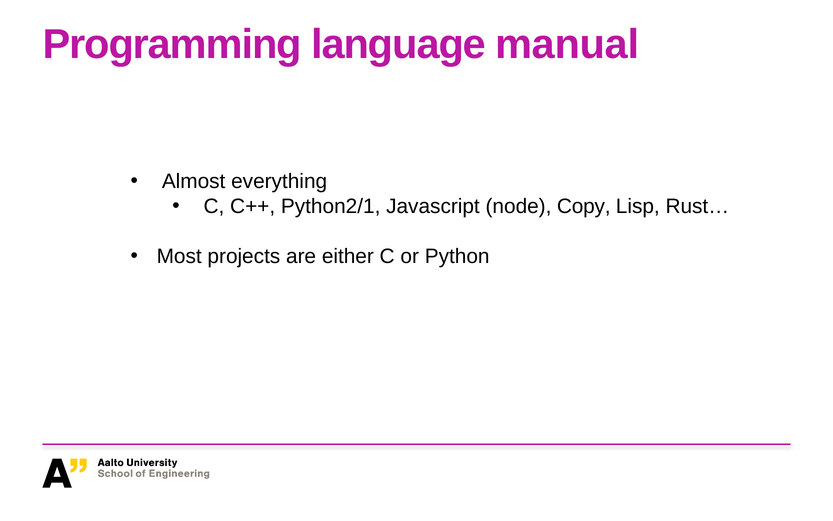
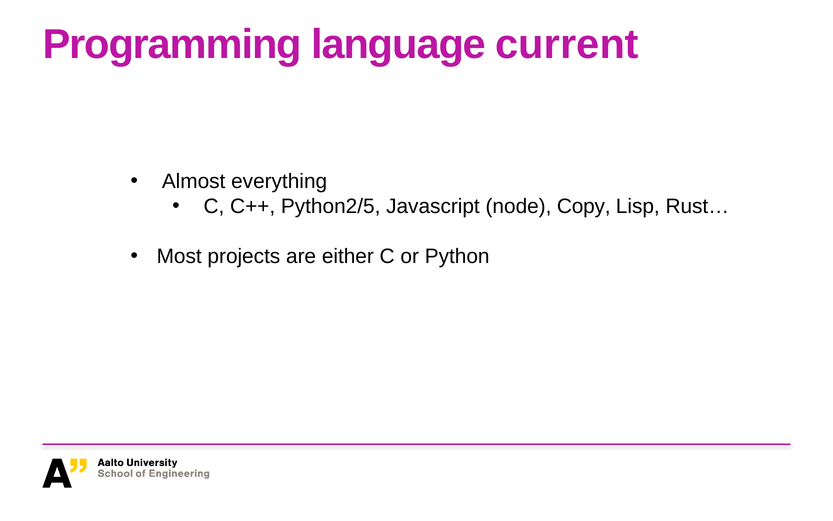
manual: manual -> current (567, 44)
Python2/1: Python2/1 -> Python2/5 (331, 206)
